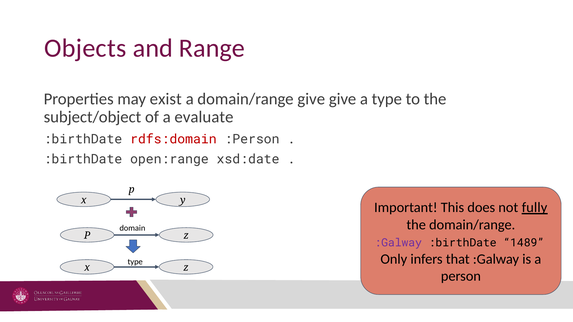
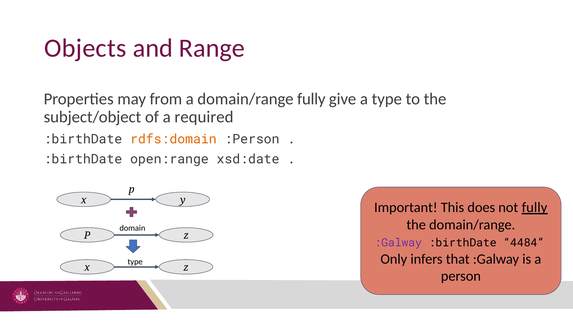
exist: exist -> from (166, 99)
domain/range give: give -> fully (311, 99)
evaluate: evaluate -> required (204, 117)
rdfs:domain colour: red -> orange (173, 139)
1489: 1489 -> 4484 (524, 243)
